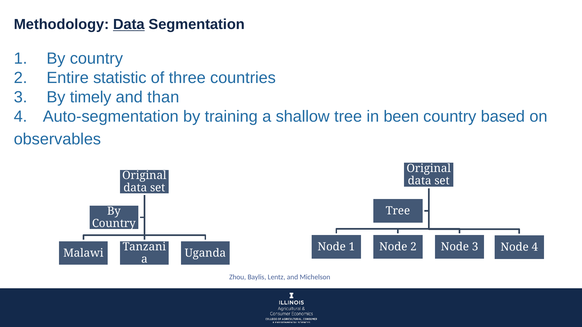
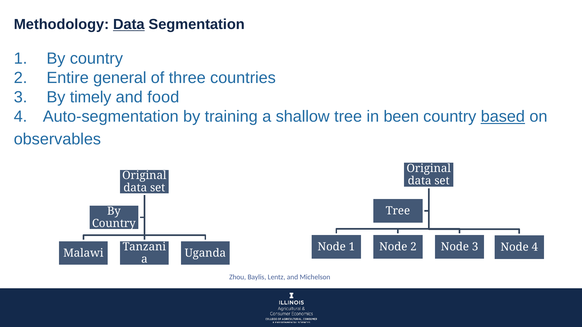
statistic: statistic -> general (120, 78)
than: than -> food (163, 97)
based underline: none -> present (503, 117)
